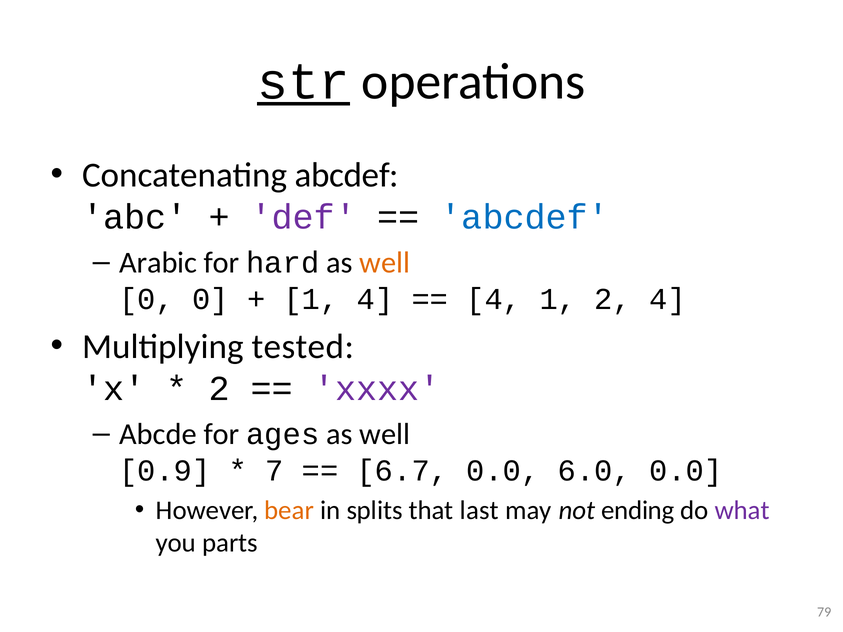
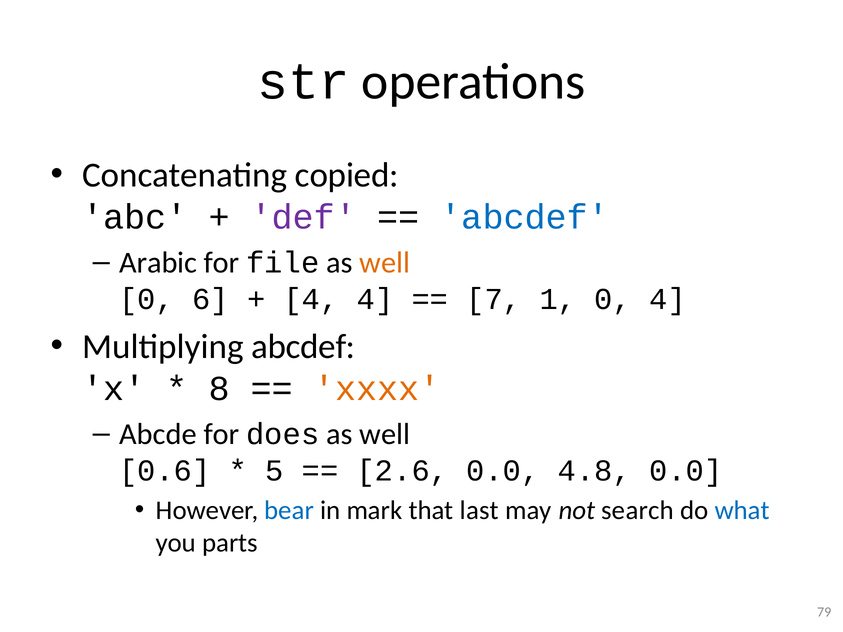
str underline: present -> none (304, 82)
Concatenating abcdef: abcdef -> copied (347, 175)
hard: hard -> file (283, 263)
0 0: 0 -> 6 (210, 300)
1: 1 -> 4 (311, 300)
4: 4 -> 7 (494, 300)
1 2: 2 -> 0 (613, 300)
Multiplying tested: tested -> abcdef (303, 347)
2: 2 -> 8 (219, 389)
xxxx colour: purple -> orange (377, 389)
ages: ages -> does (283, 434)
0.9: 0.9 -> 0.6 (165, 471)
7: 7 -> 5 (274, 471)
6.7: 6.7 -> 2.6 (402, 471)
6.0: 6.0 -> 4.8 (594, 471)
bear colour: orange -> blue (289, 511)
splits: splits -> mark (374, 511)
ending: ending -> search (638, 511)
what colour: purple -> blue (742, 511)
